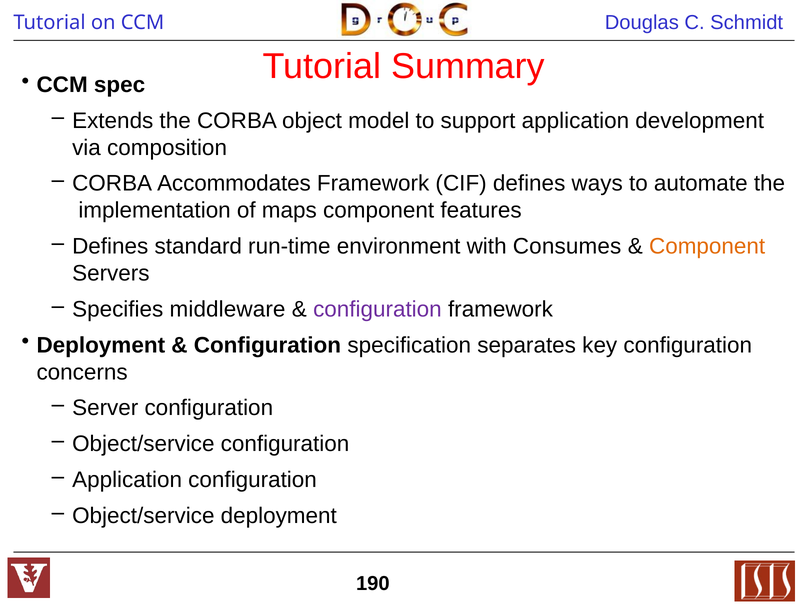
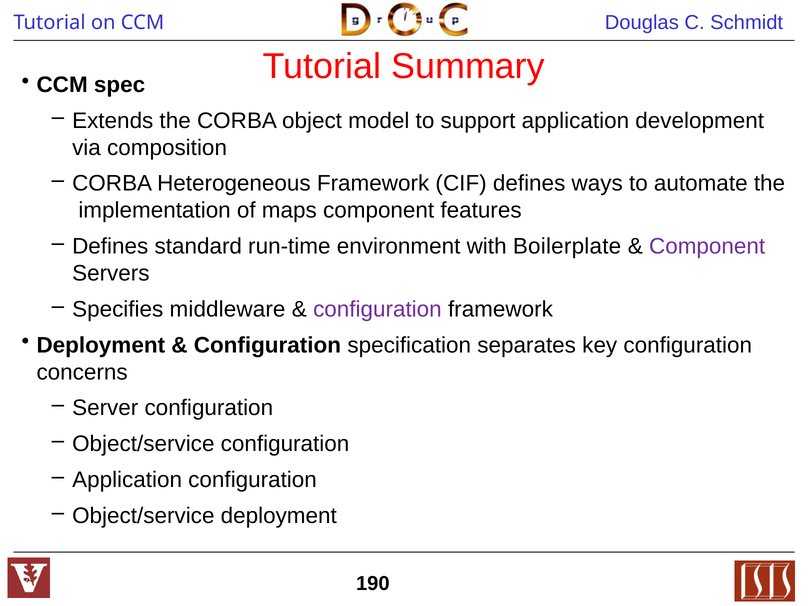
Accommodates: Accommodates -> Heterogeneous (234, 184)
Consumes: Consumes -> Boilerplate (567, 246)
Component colour: orange -> purple (707, 246)
